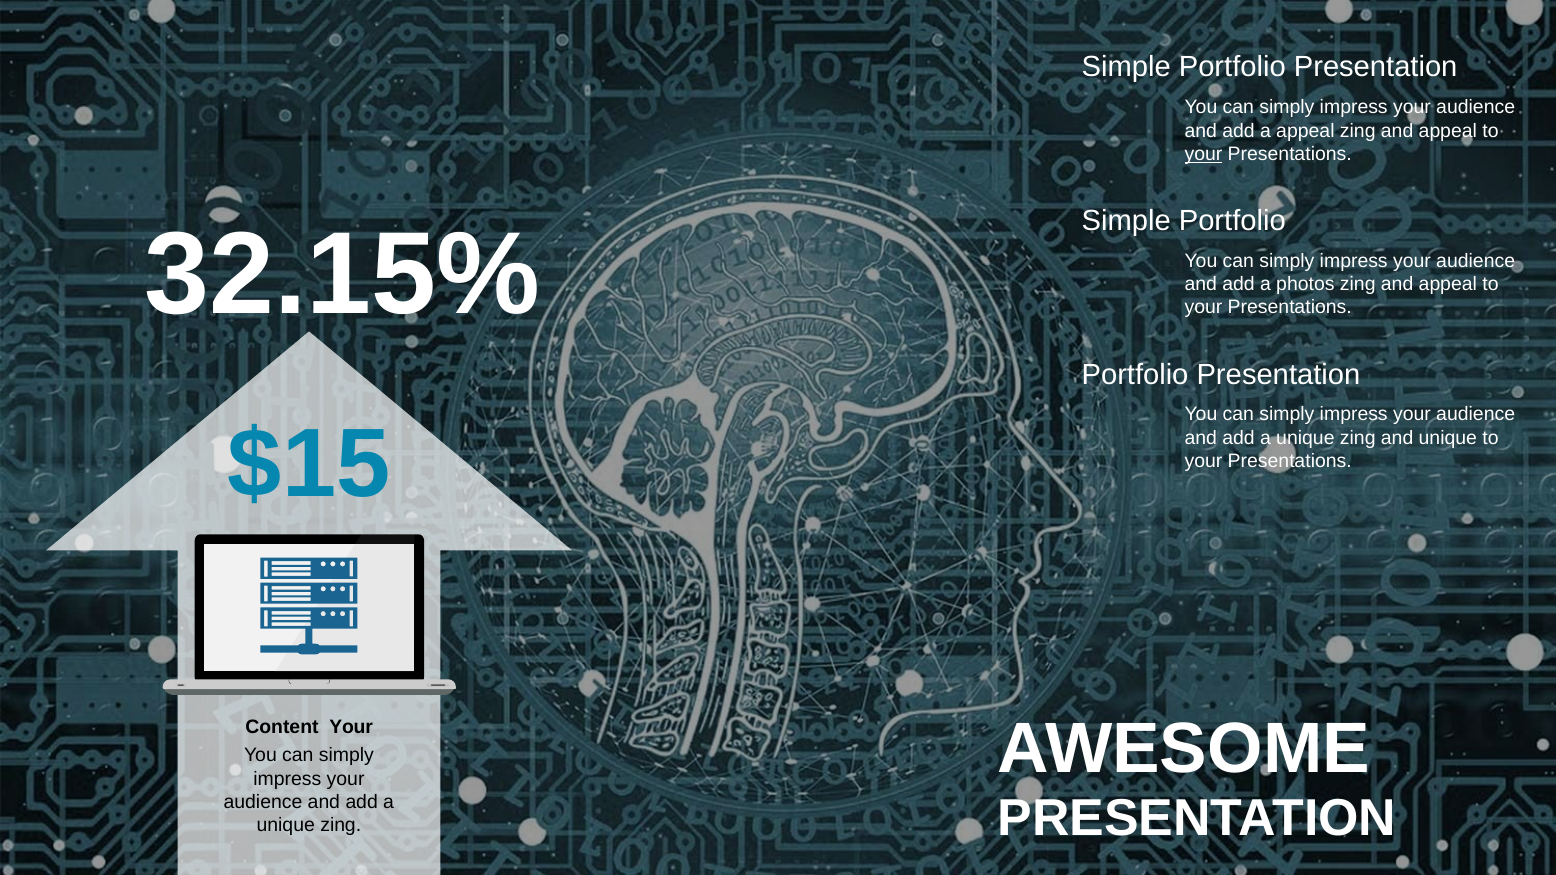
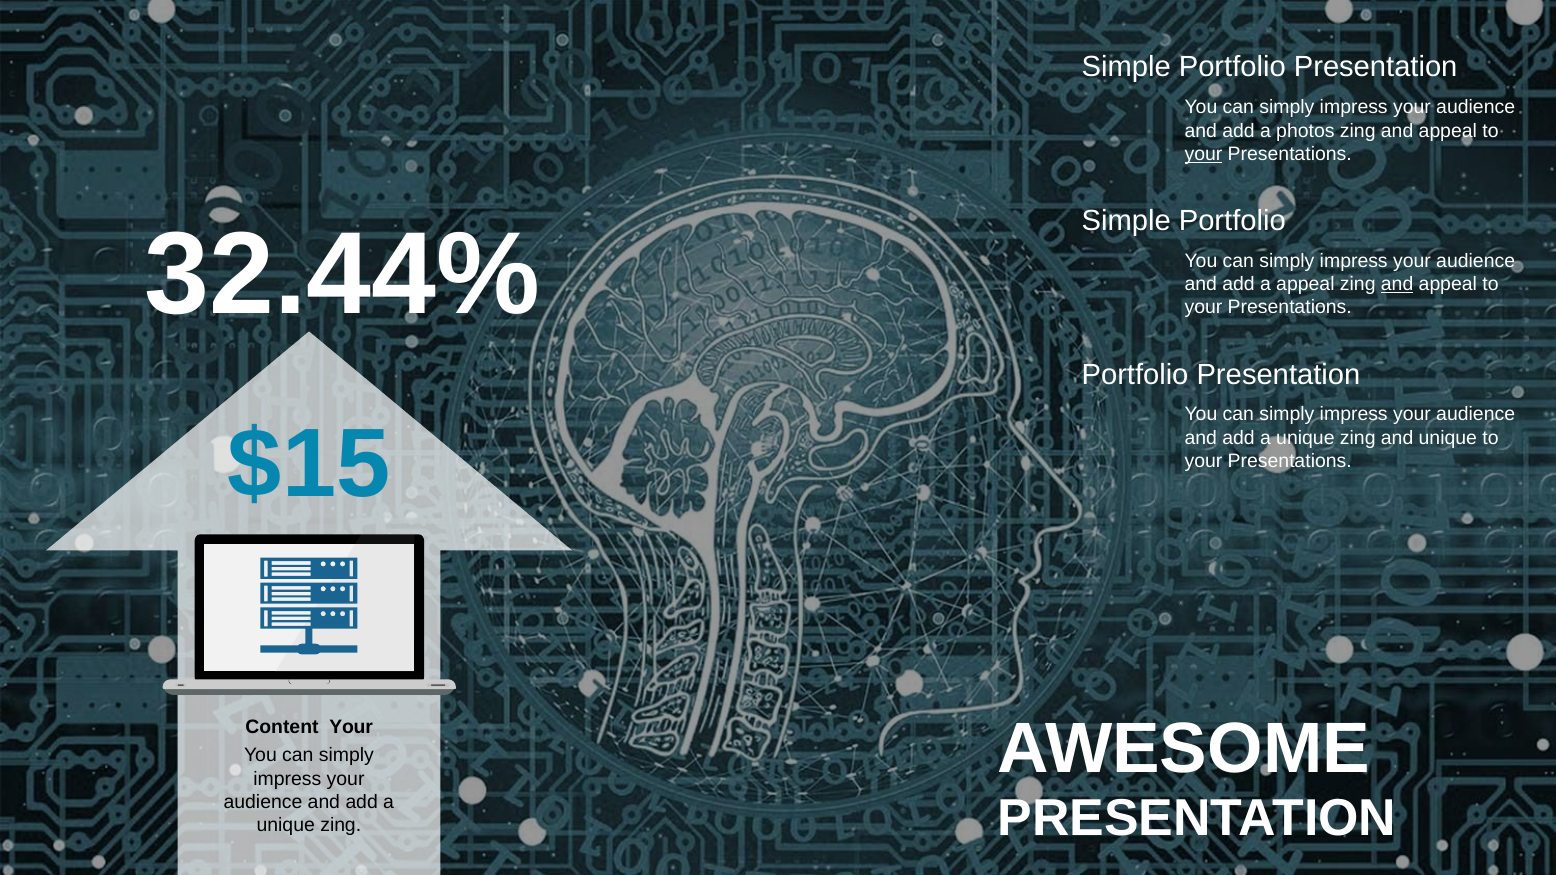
a appeal: appeal -> photos (1305, 131)
32.15%: 32.15% -> 32.44% (342, 275)
a photos: photos -> appeal (1305, 284)
and underline: none -> present (1397, 284)
